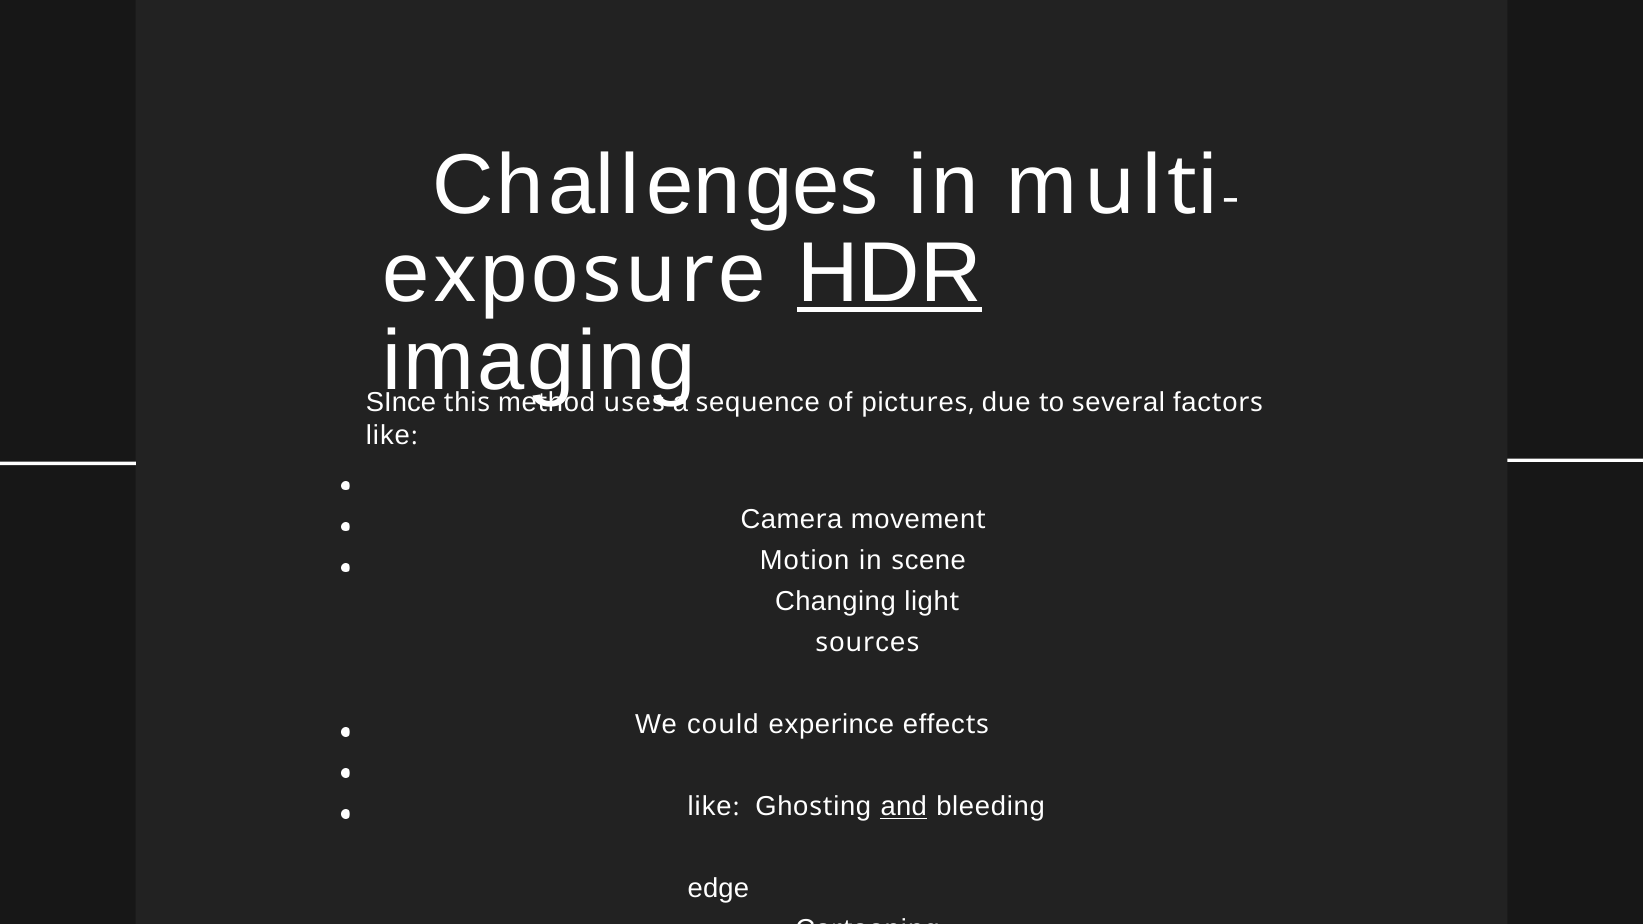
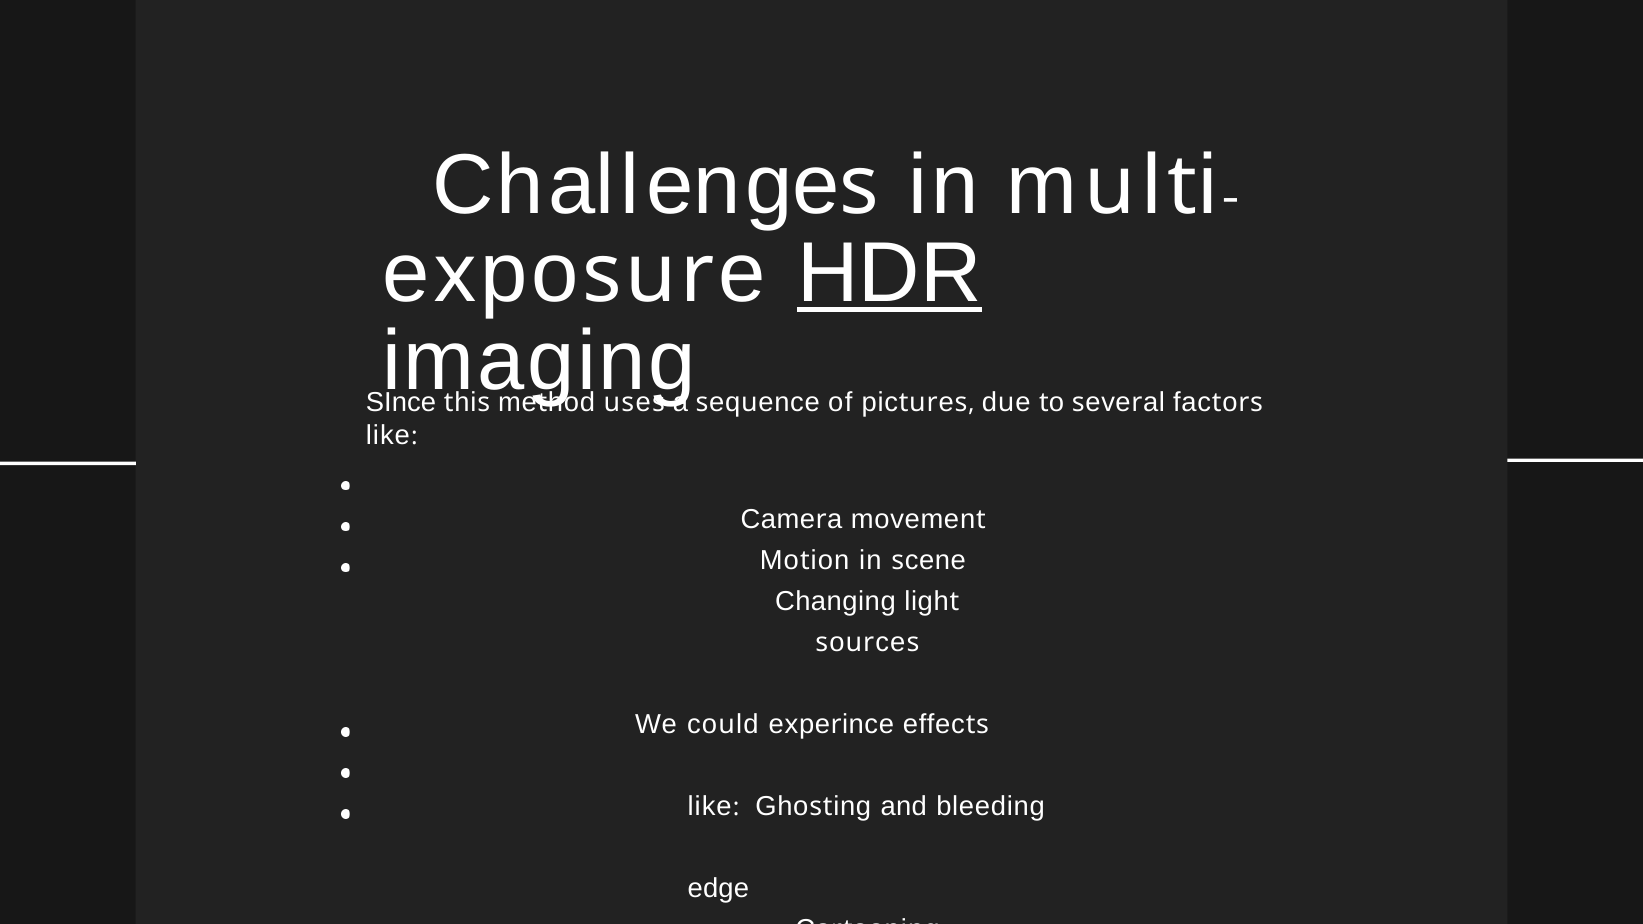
and underline: present -> none (904, 807)
